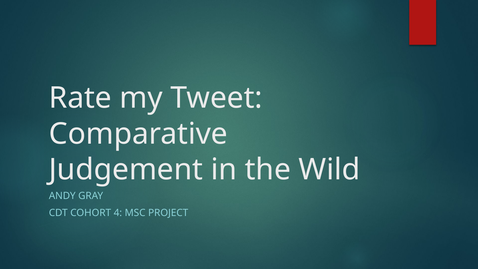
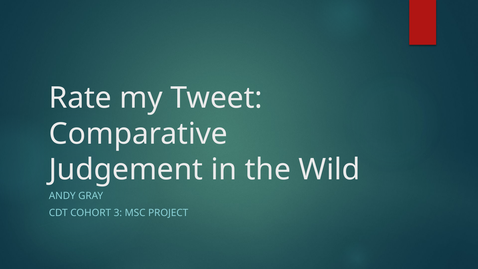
4: 4 -> 3 (118, 213)
